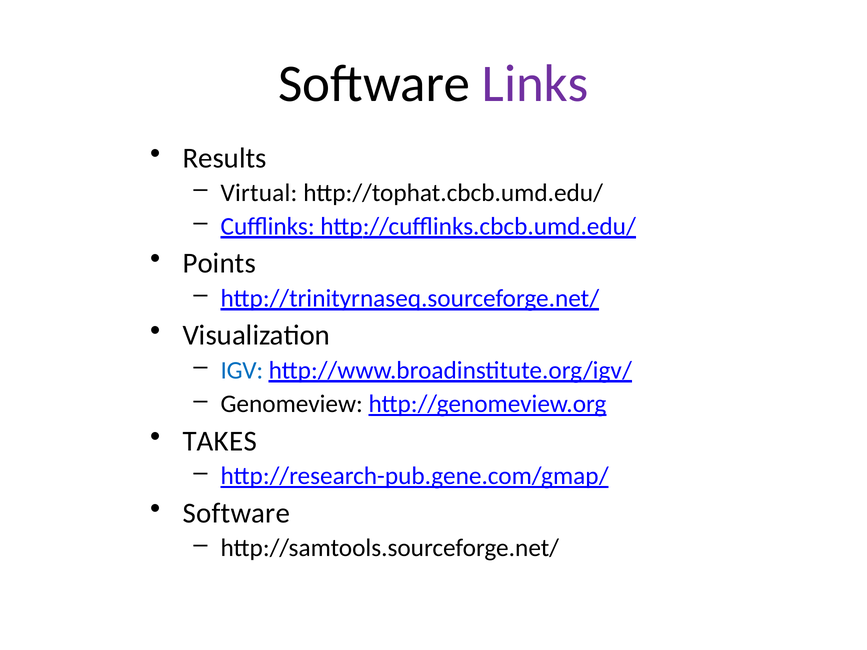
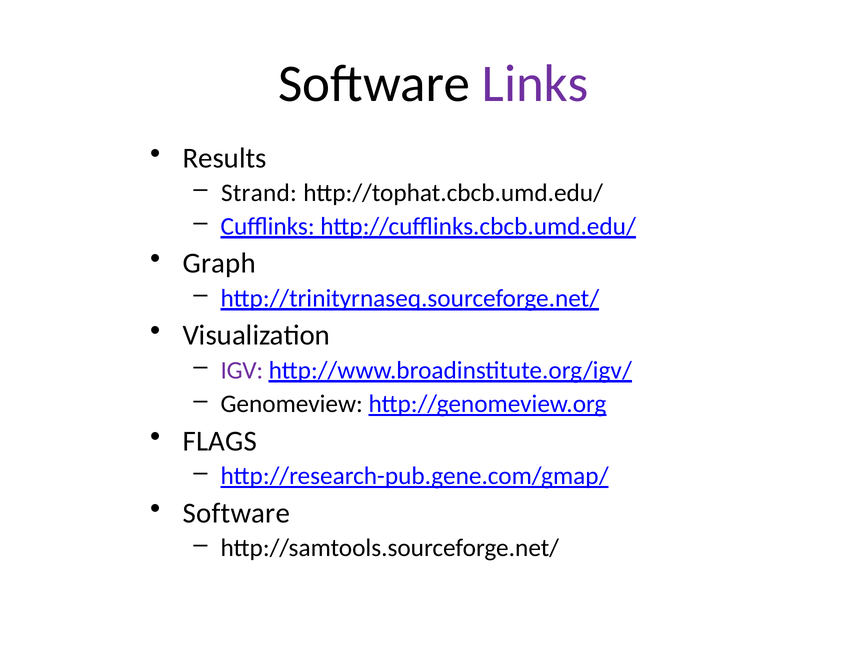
Virtual: Virtual -> Strand (259, 193)
Points: Points -> Graph (219, 264)
IGV colour: blue -> purple (242, 370)
TAKES: TAKES -> FLAGS (220, 441)
